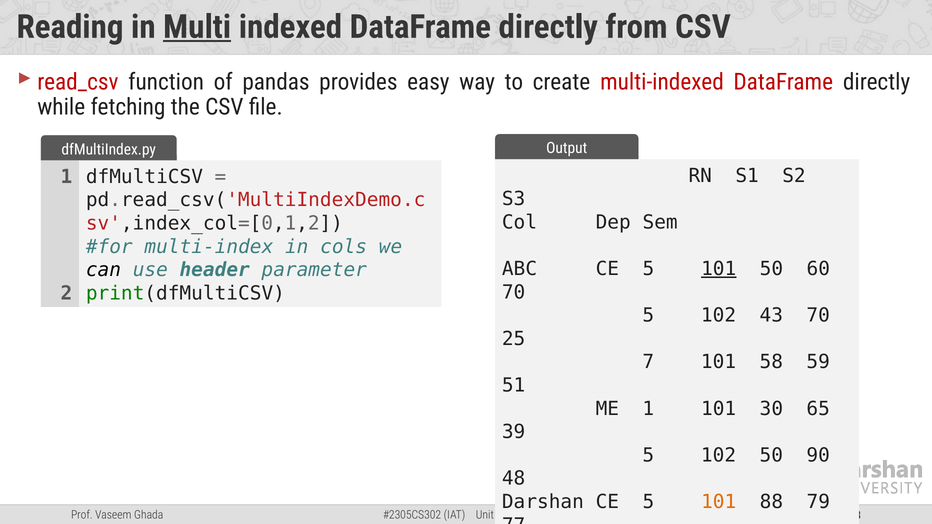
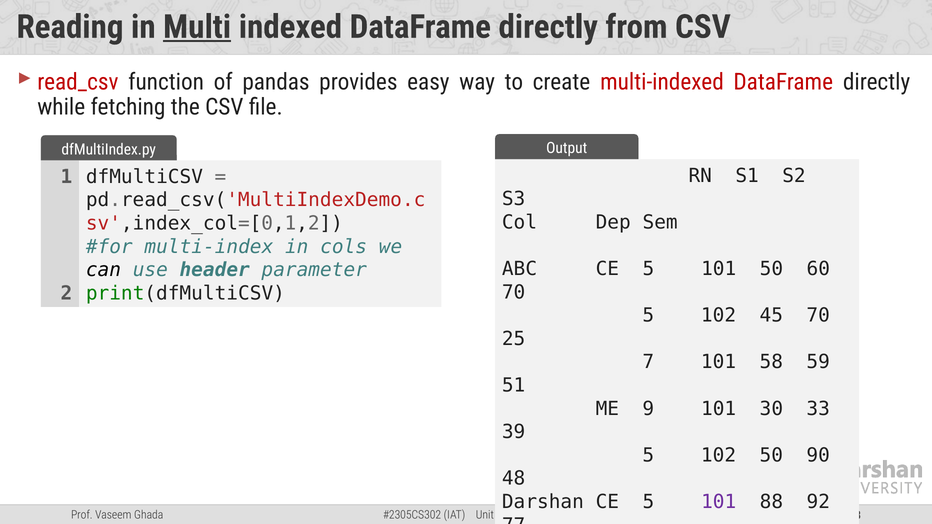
101 underline: present -> none (719, 269)
43: 43 -> 45 (771, 316)
ME 1: 1 -> 9 (648, 409)
65: 65 -> 33 (818, 409)
101 colour: orange -> purple (719, 502)
79: 79 -> 92 (818, 502)
